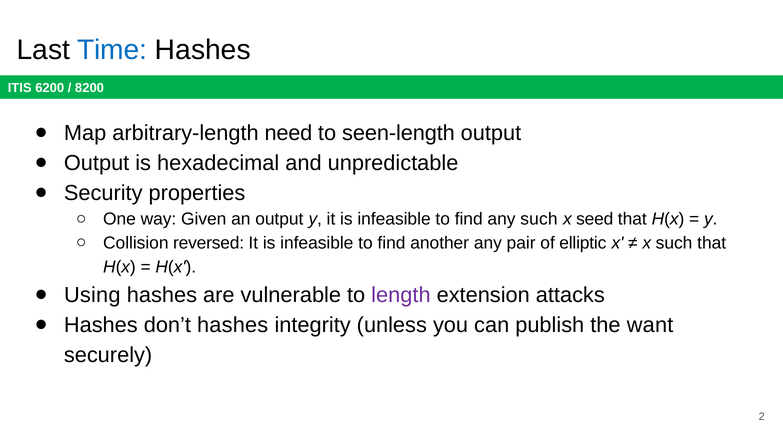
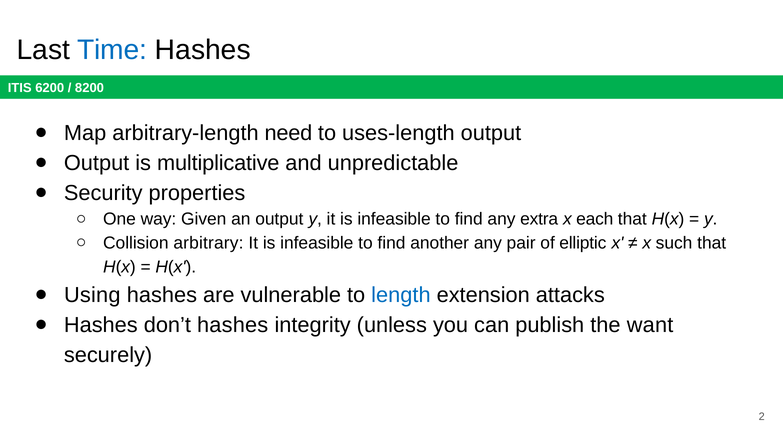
seen-length: seen-length -> uses-length (398, 133)
hexadecimal: hexadecimal -> multiplicative (218, 163)
any such: such -> extra (539, 219)
seed: seed -> each (595, 219)
reversed: reversed -> arbitrary (208, 243)
length colour: purple -> blue (401, 295)
